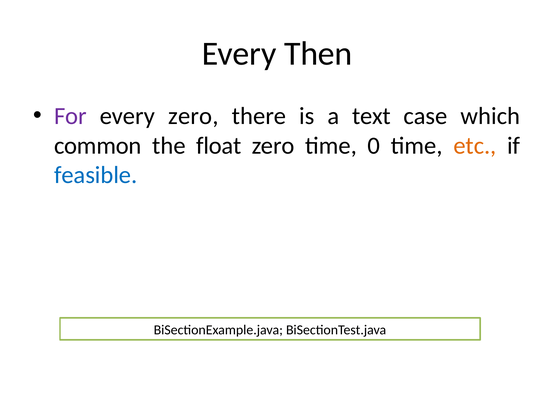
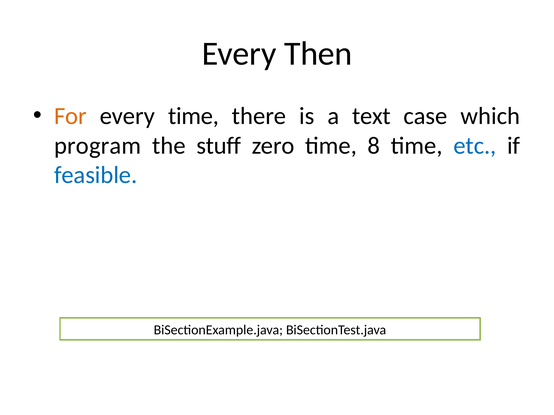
For colour: purple -> orange (70, 116)
every zero: zero -> time (194, 116)
common: common -> program (98, 146)
float: float -> stuff (219, 146)
0: 0 -> 8 (374, 146)
etc colour: orange -> blue (475, 146)
